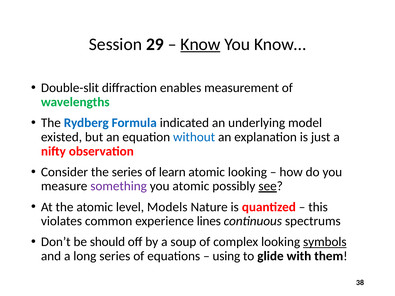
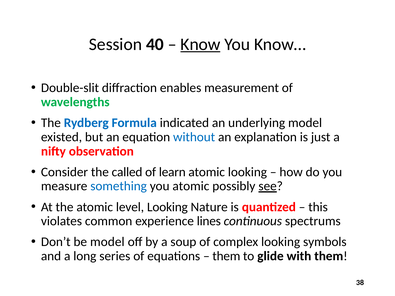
29: 29 -> 40 (155, 44)
the series: series -> called (127, 172)
something colour: purple -> blue (119, 186)
level Models: Models -> Looking (167, 207)
be should: should -> model (107, 242)
symbols underline: present -> none (325, 242)
using: using -> them (226, 256)
